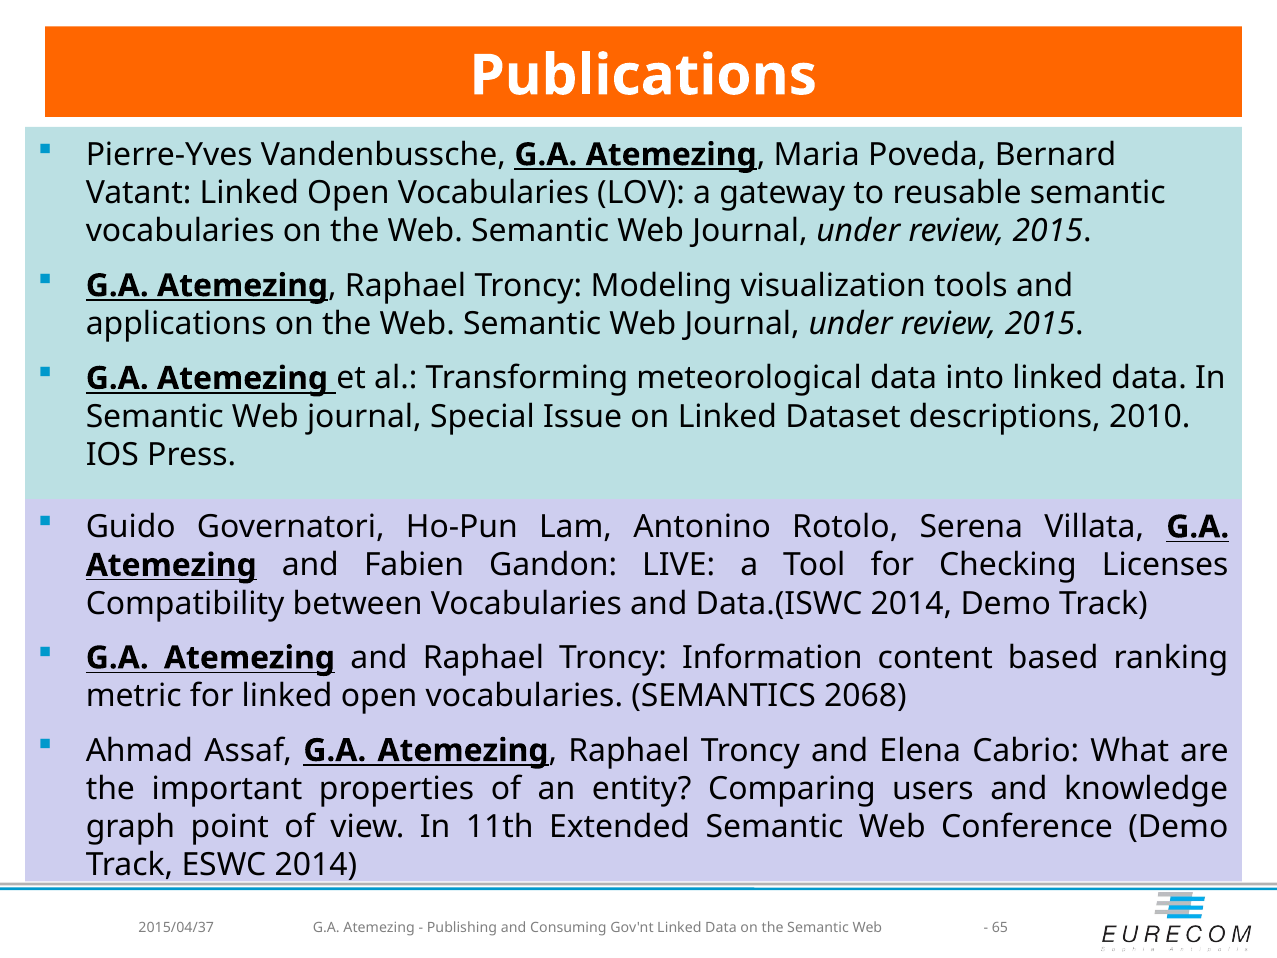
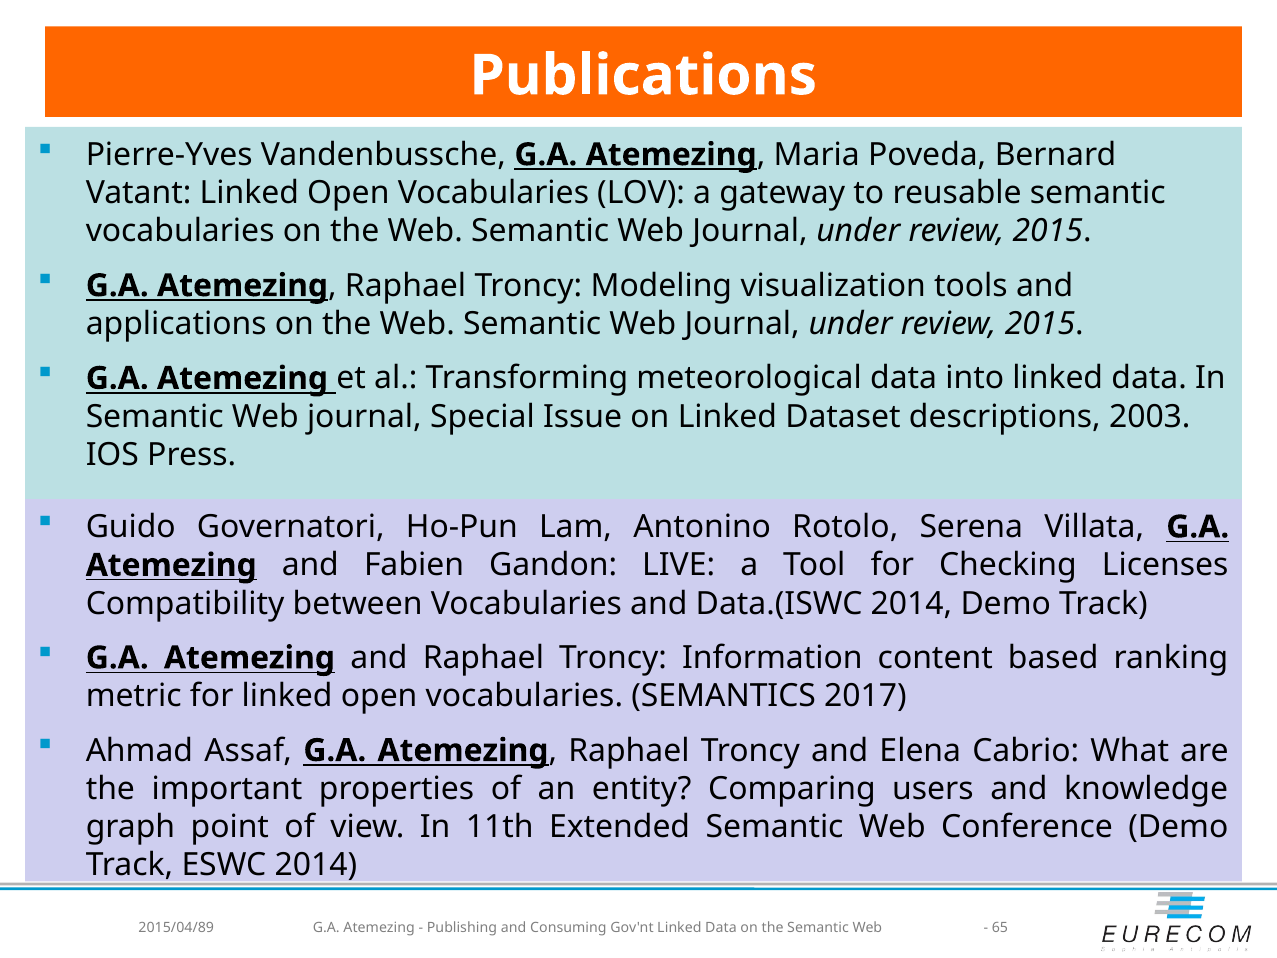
2010: 2010 -> 2003 (1150, 417)
2068: 2068 -> 2017 (865, 696)
2015/04/37: 2015/04/37 -> 2015/04/89 (176, 927)
